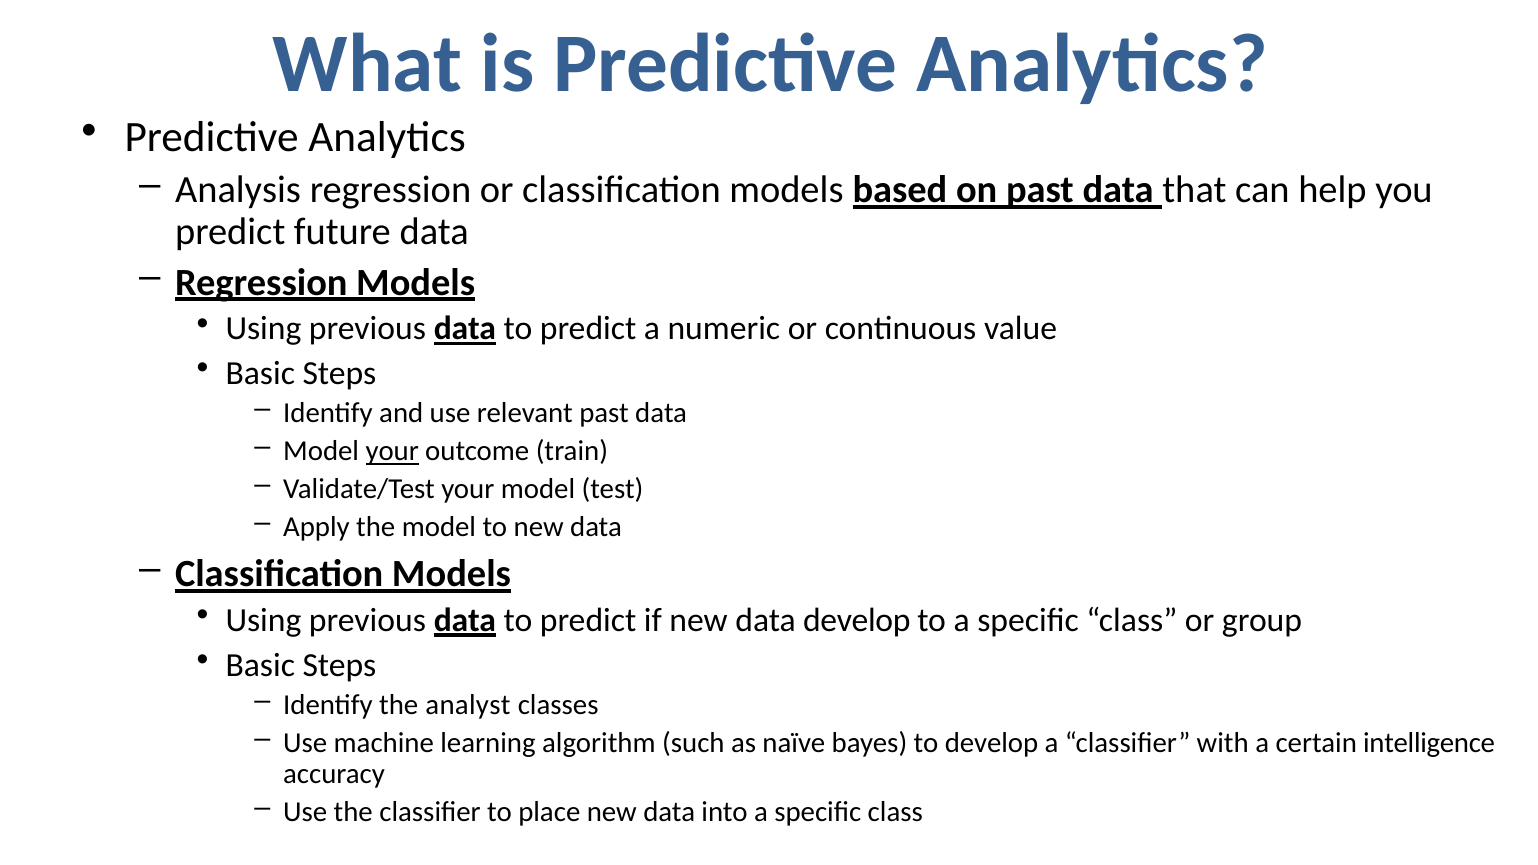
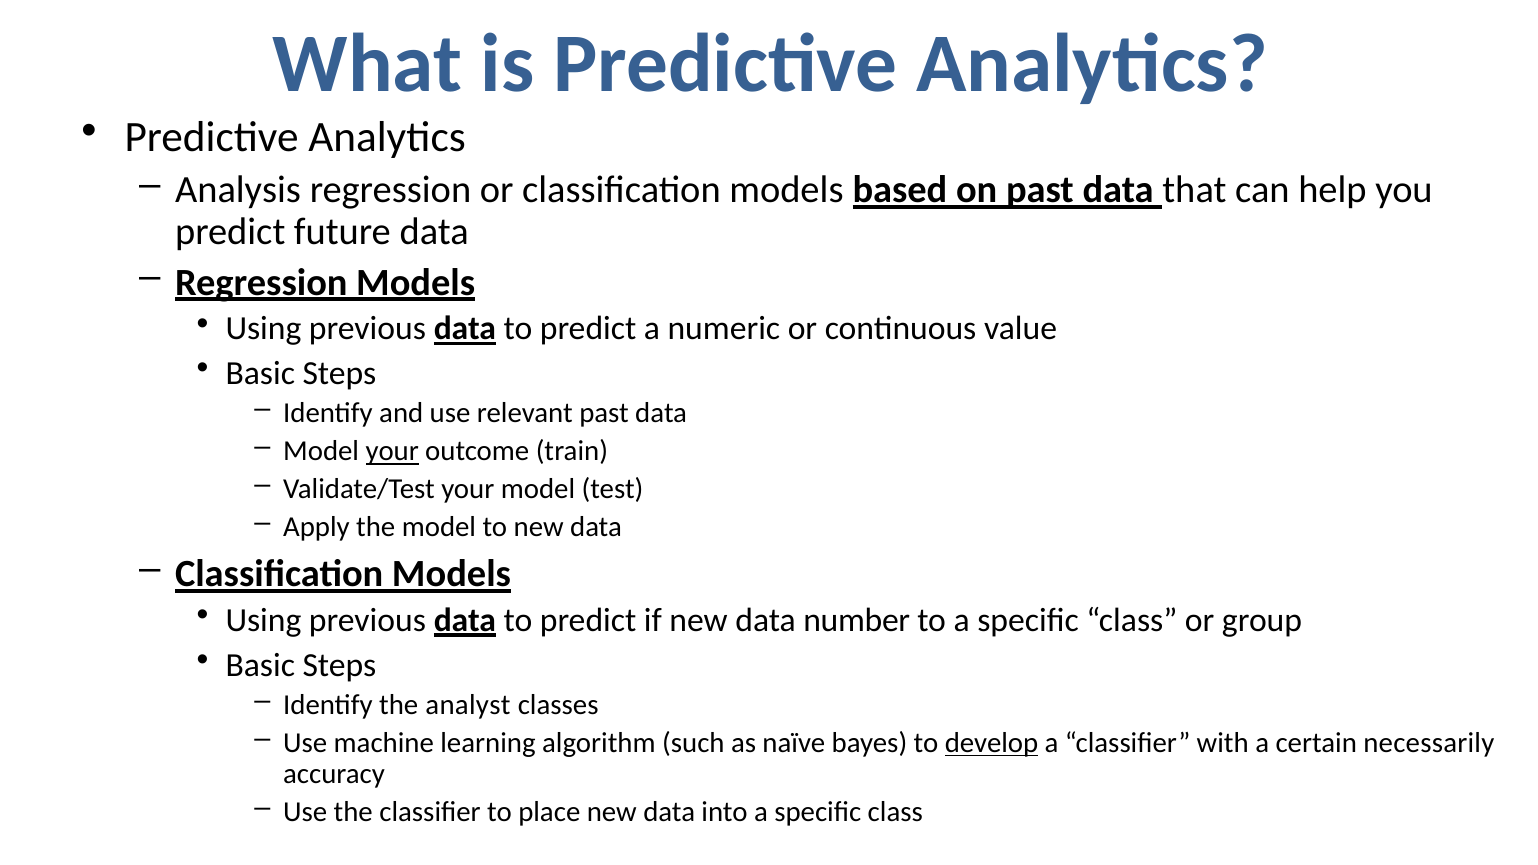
data develop: develop -> number (857, 621)
develop underline: none -> present (991, 743)
intelligence: intelligence -> necessarily (1429, 743)
